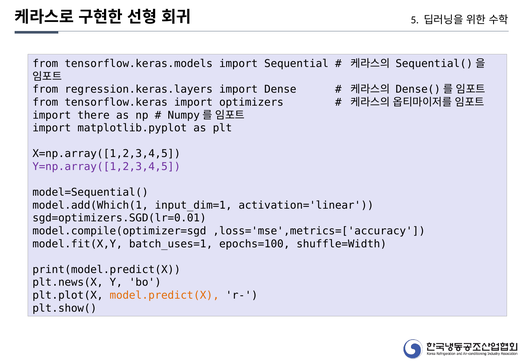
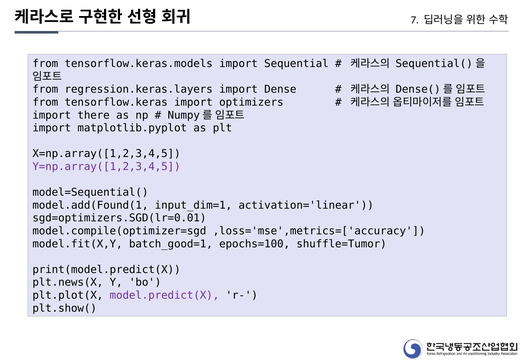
5: 5 -> 7 (415, 20)
model.add(Which(1: model.add(Which(1 -> model.add(Found(1 (90, 205)
batch_uses=1: batch_uses=1 -> batch_good=1 (171, 244)
shuffle=Width: shuffle=Width -> shuffle=Tumor (342, 244)
model.predict(X colour: orange -> purple (164, 295)
